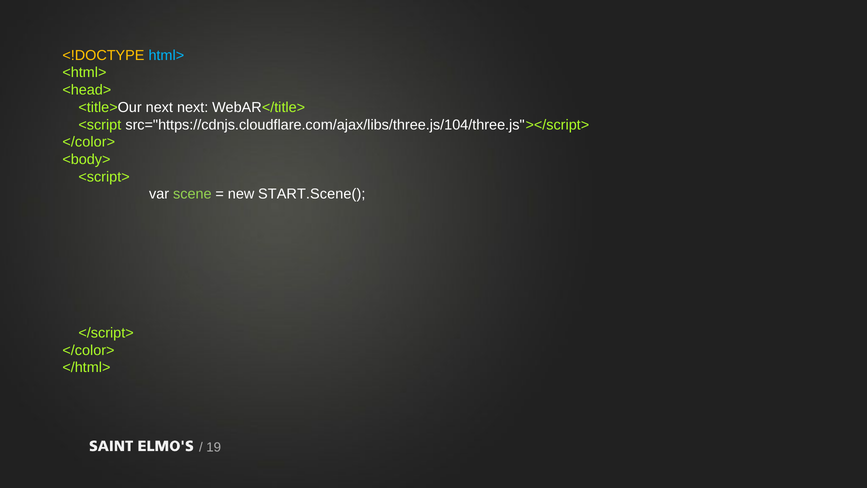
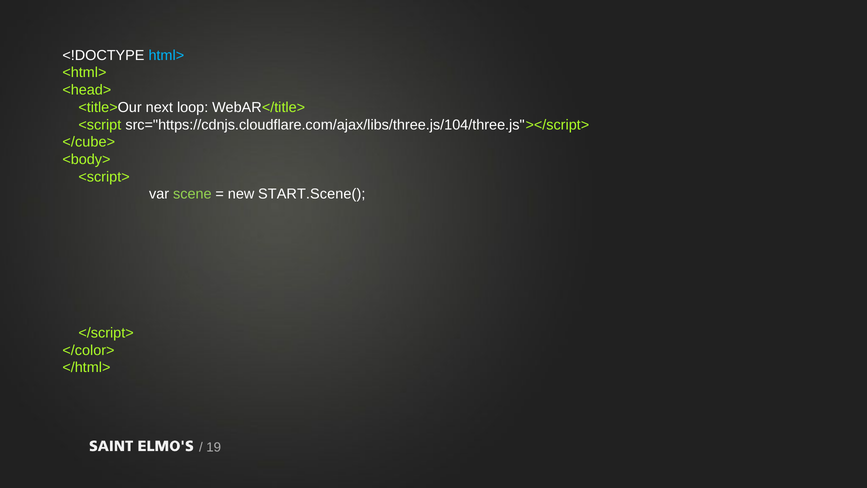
<!DOCTYPE colour: yellow -> white (103, 55)
next next: next -> loop (193, 107)
</color>: </color> -> </cube> (89, 142)
